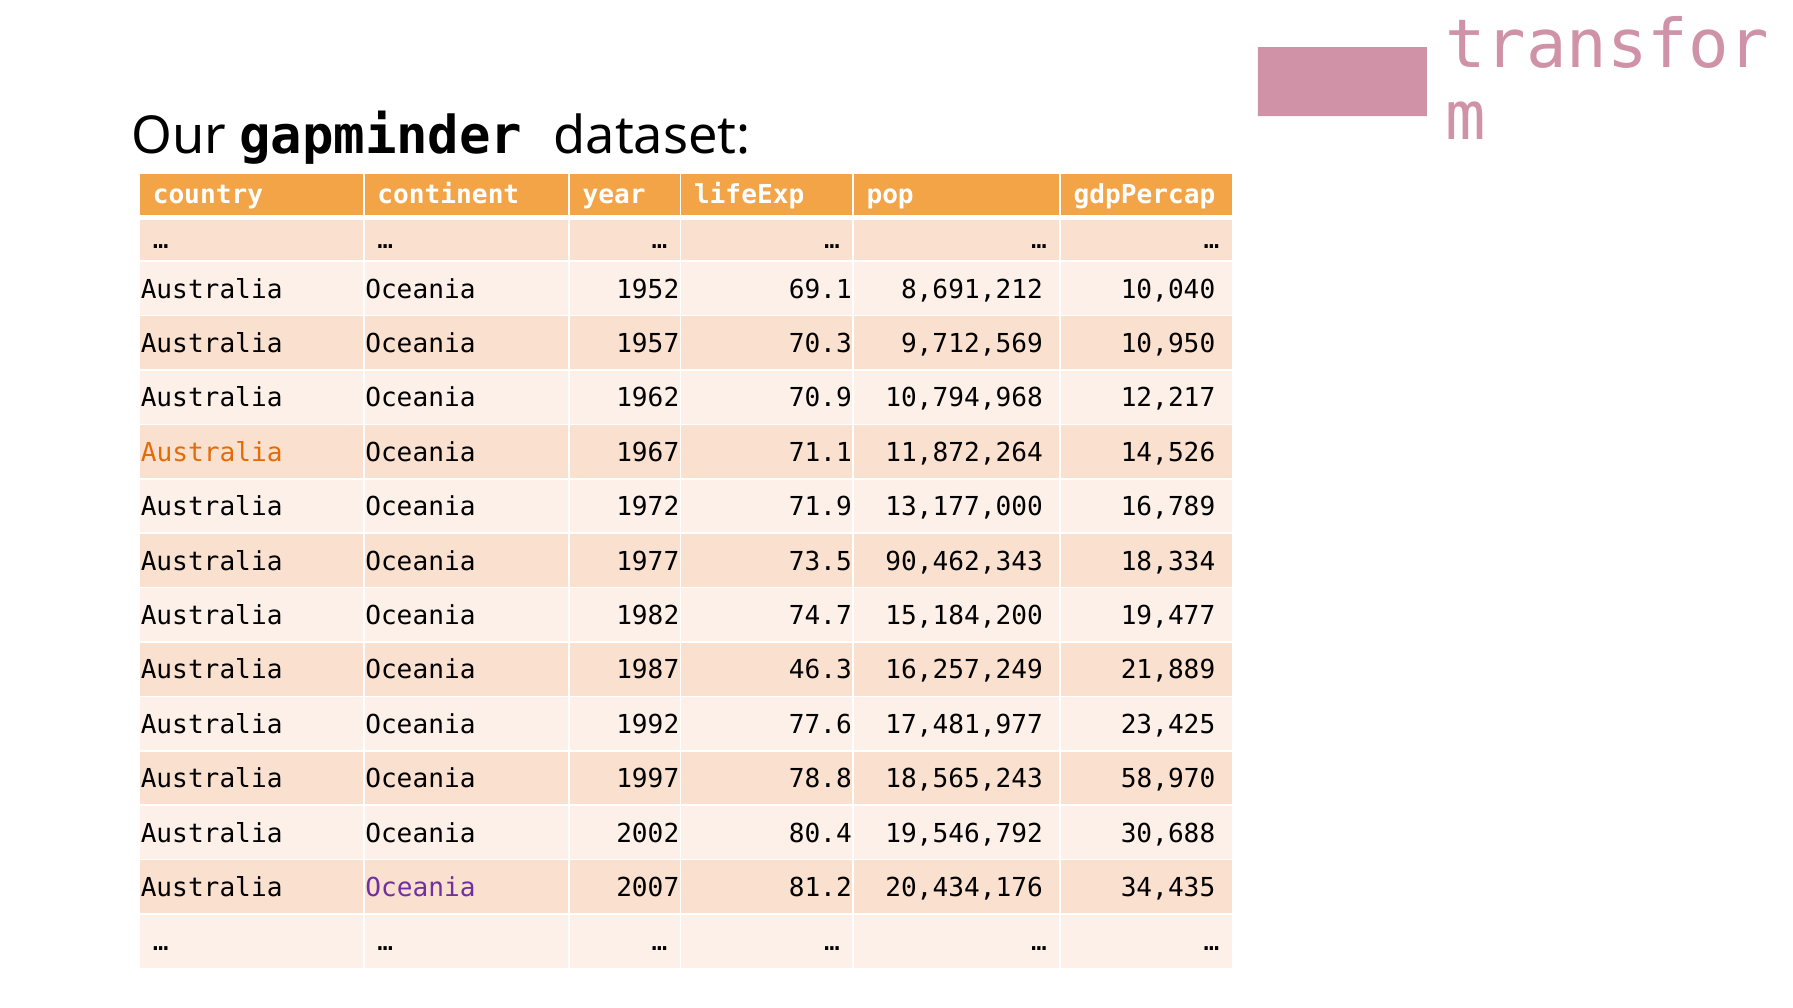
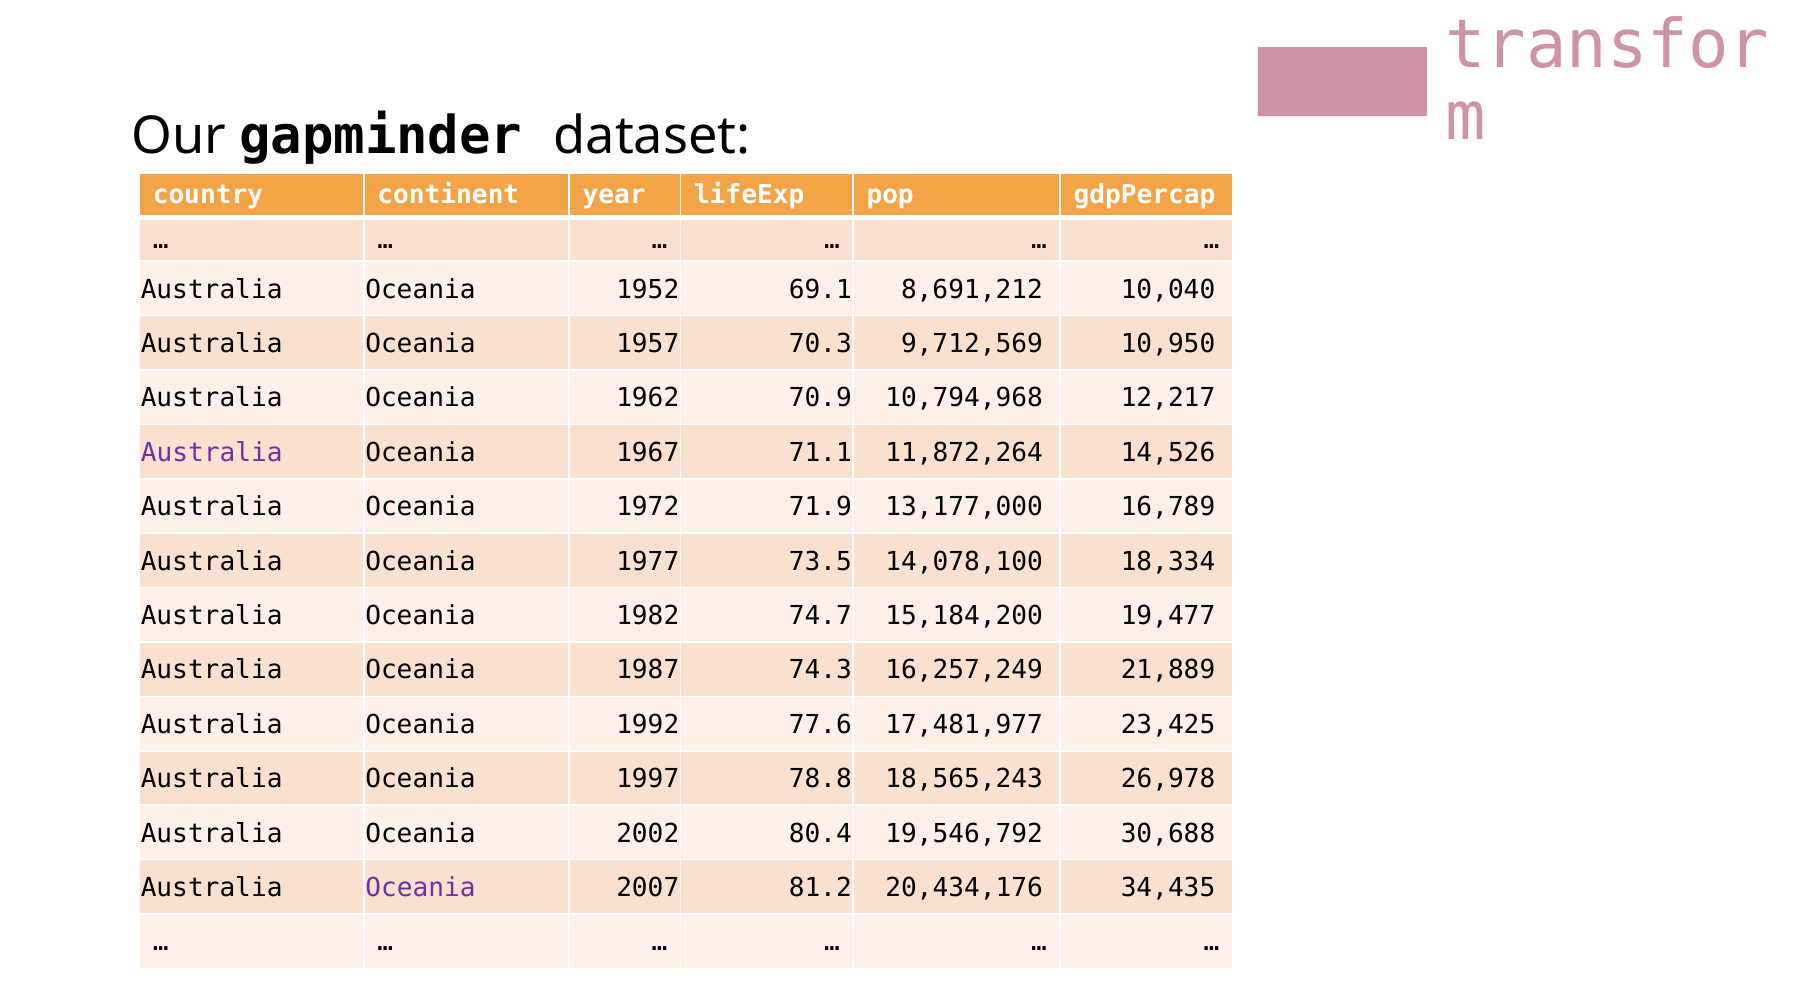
Australia colour: orange -> purple (212, 453)
90,462,343: 90,462,343 -> 14,078,100 (964, 562)
46.3: 46.3 -> 74.3 (820, 671)
58,970: 58,970 -> 26,978 (1168, 780)
